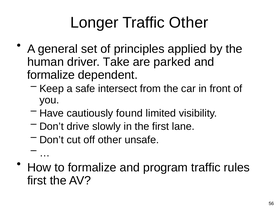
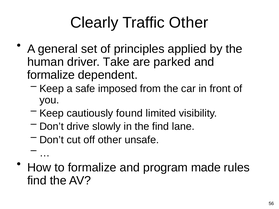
Longer: Longer -> Clearly (94, 23)
intersect: intersect -> imposed (118, 89)
Have: Have -> Keep (52, 113)
the first: first -> find (161, 127)
program traffic: traffic -> made (206, 168)
first: first -> find (37, 181)
